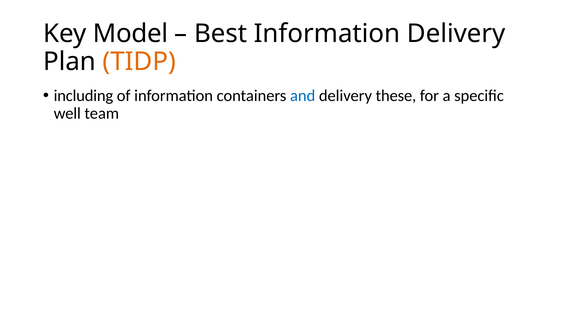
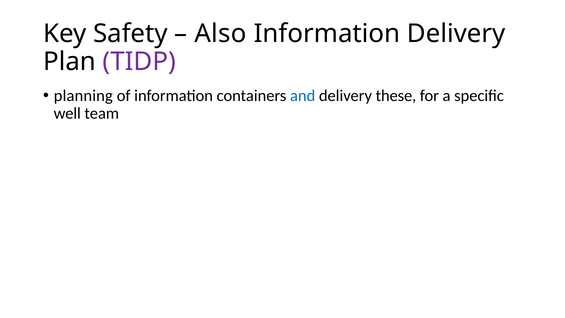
Model: Model -> Safety (130, 33)
Best: Best -> Also (220, 33)
TIDP colour: orange -> purple (139, 61)
including: including -> planning (83, 96)
